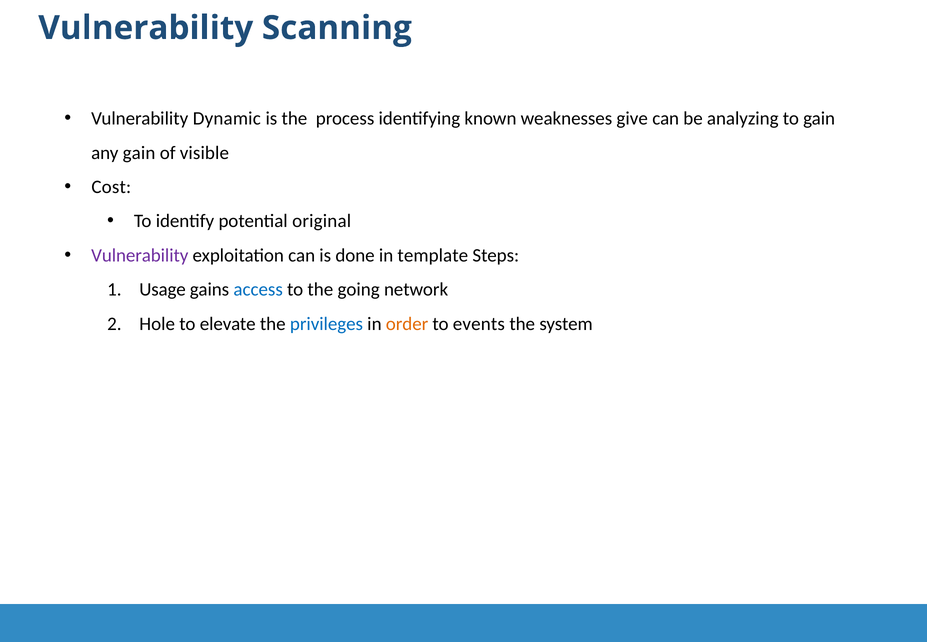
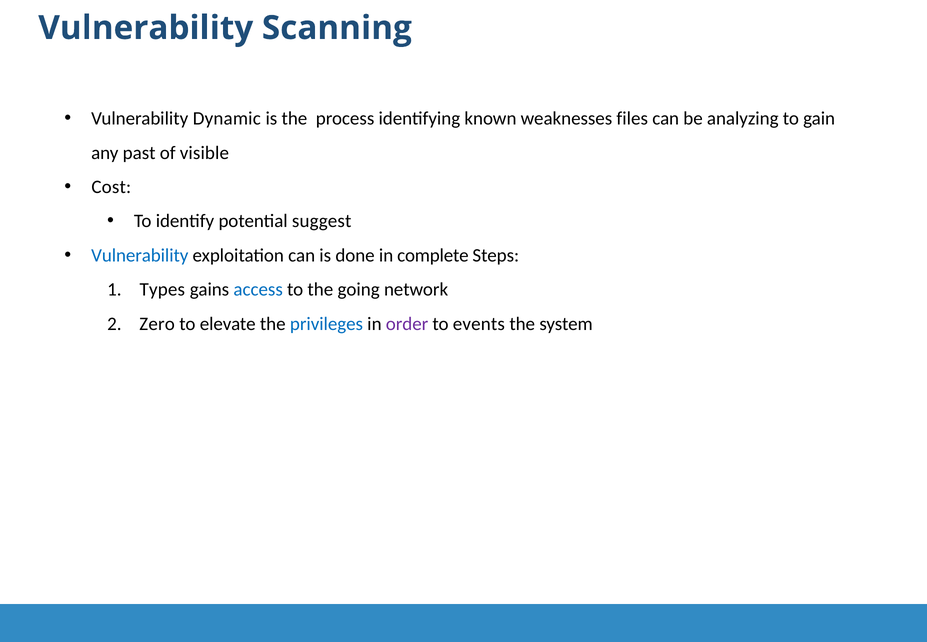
give: give -> files (632, 118)
any gain: gain -> past (139, 153)
original: original -> suggest (322, 221)
Vulnerability colour: purple -> blue (140, 255)
template: template -> complete (433, 255)
Usage: Usage -> Types (162, 289)
Hole: Hole -> Zero (157, 324)
order colour: orange -> purple (407, 324)
